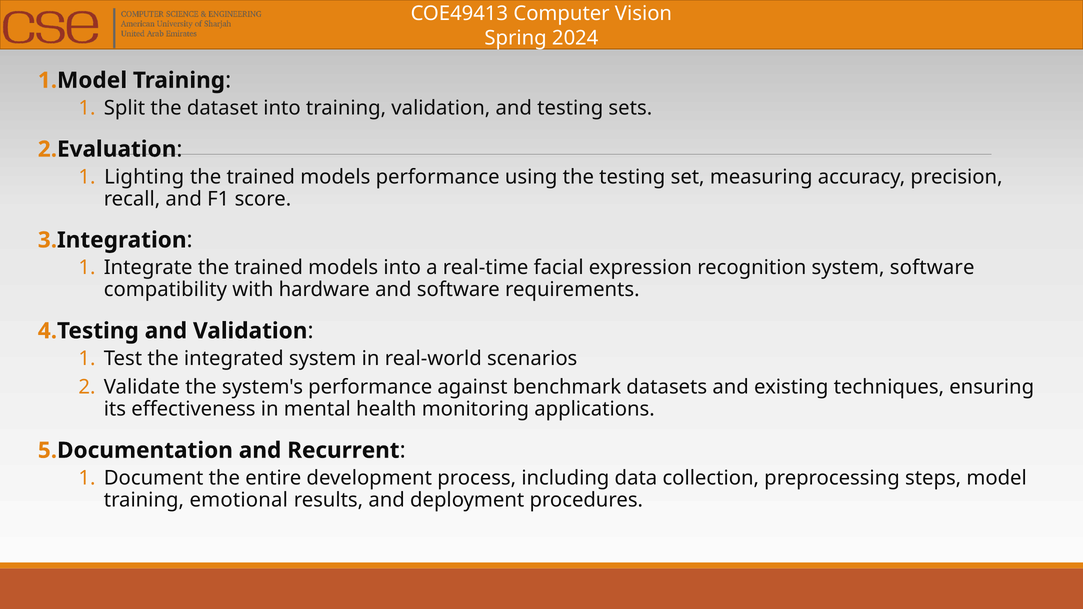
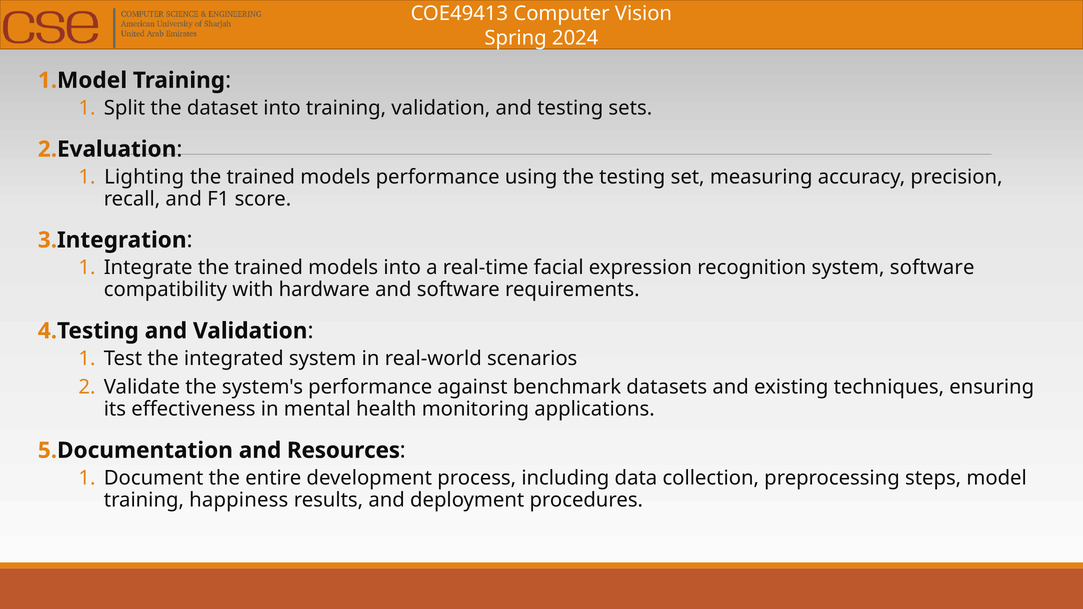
Recurrent: Recurrent -> Resources (343, 451)
emotional: emotional -> happiness (239, 500)
